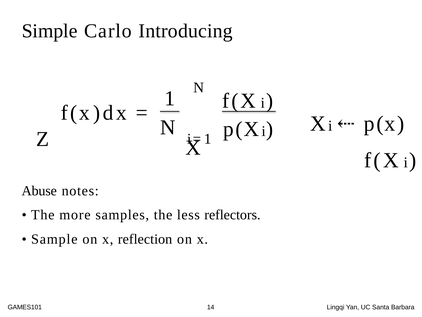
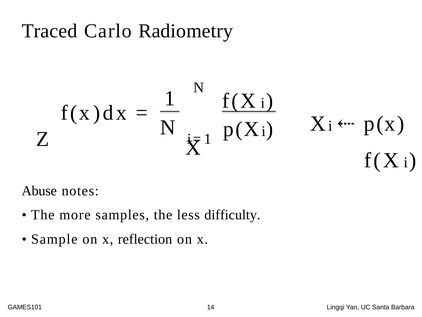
Simple: Simple -> Traced (50, 31)
Introducing: Introducing -> Radiometry (186, 31)
reflectors: reflectors -> difficulty (232, 215)
